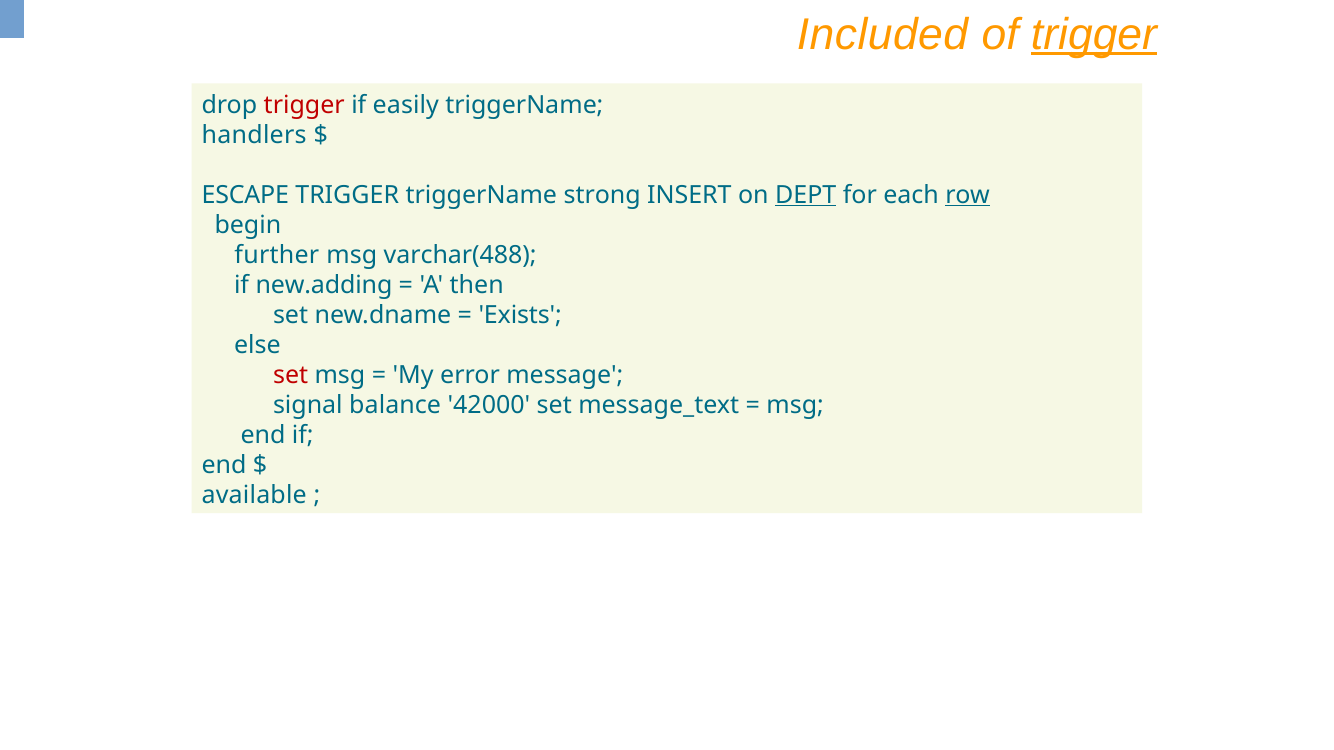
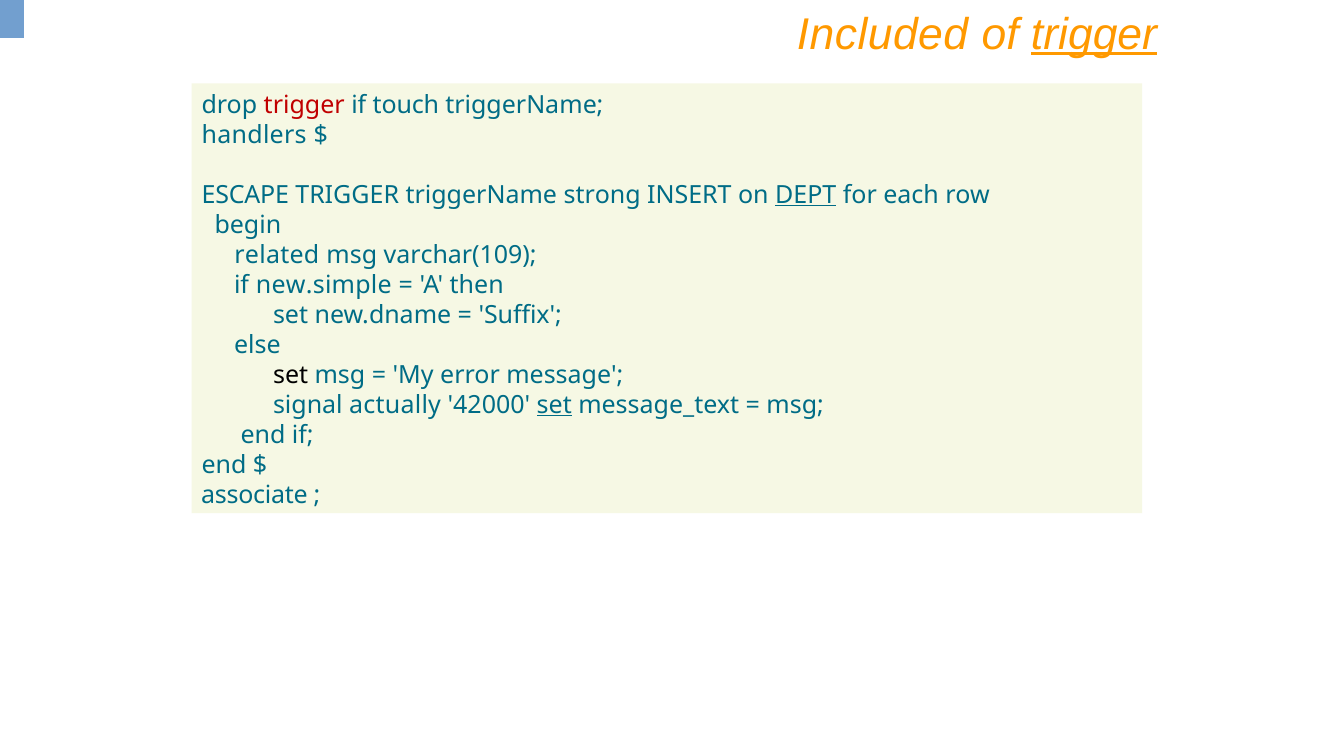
easily: easily -> touch (406, 105)
row underline: present -> none (968, 195)
further: further -> related (277, 255)
varchar(488: varchar(488 -> varchar(109 (460, 255)
new.adding: new.adding -> new.simple (324, 285)
Exists: Exists -> Suffix (520, 315)
set colour: red -> black (291, 375)
balance: balance -> actually (395, 405)
set underline: none -> present (554, 405)
available: available -> associate (254, 495)
